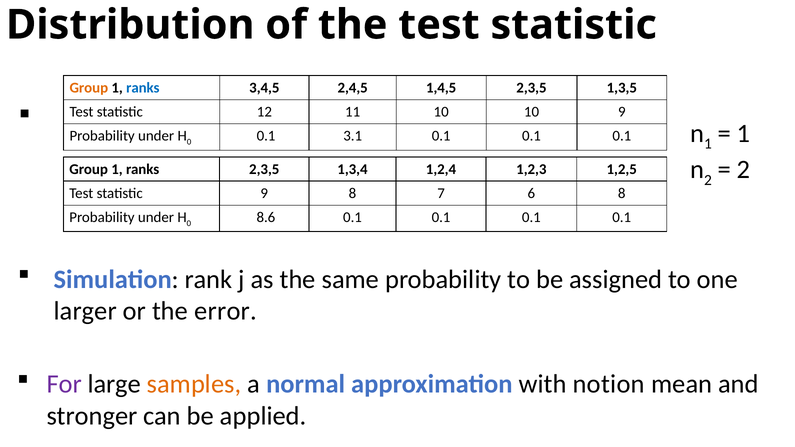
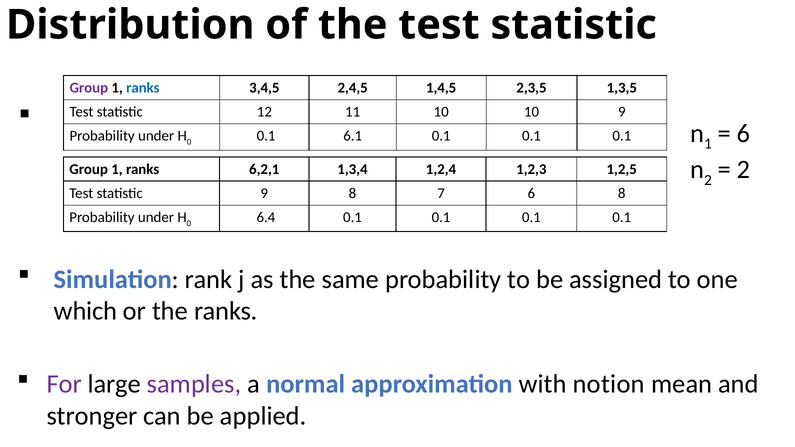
Group colour: orange -> purple (89, 88)
1: 1 -> 6 (744, 134)
3.1: 3.1 -> 6.1 (353, 136)
ranks 2,3,5: 2,3,5 -> 6,2,1 (264, 169)
8.6: 8.6 -> 6.4 (266, 218)
larger: larger -> which (85, 311)
the error: error -> ranks (226, 311)
samples colour: orange -> purple (194, 384)
